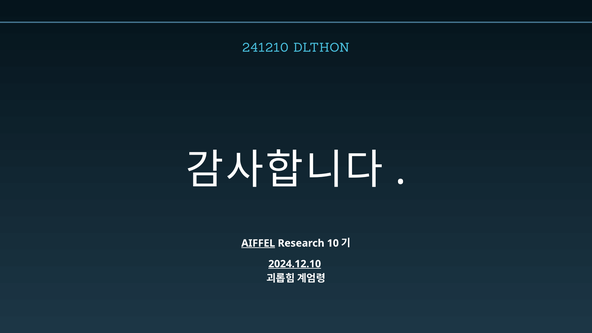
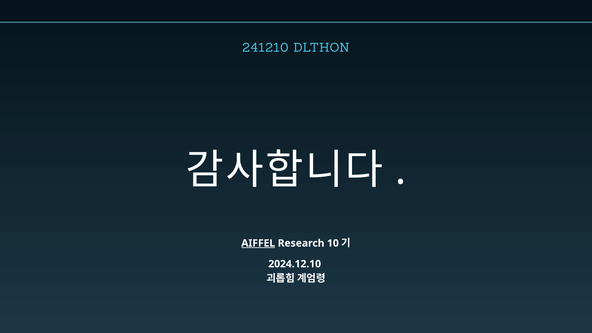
2024.12.10 underline: present -> none (295, 264)
